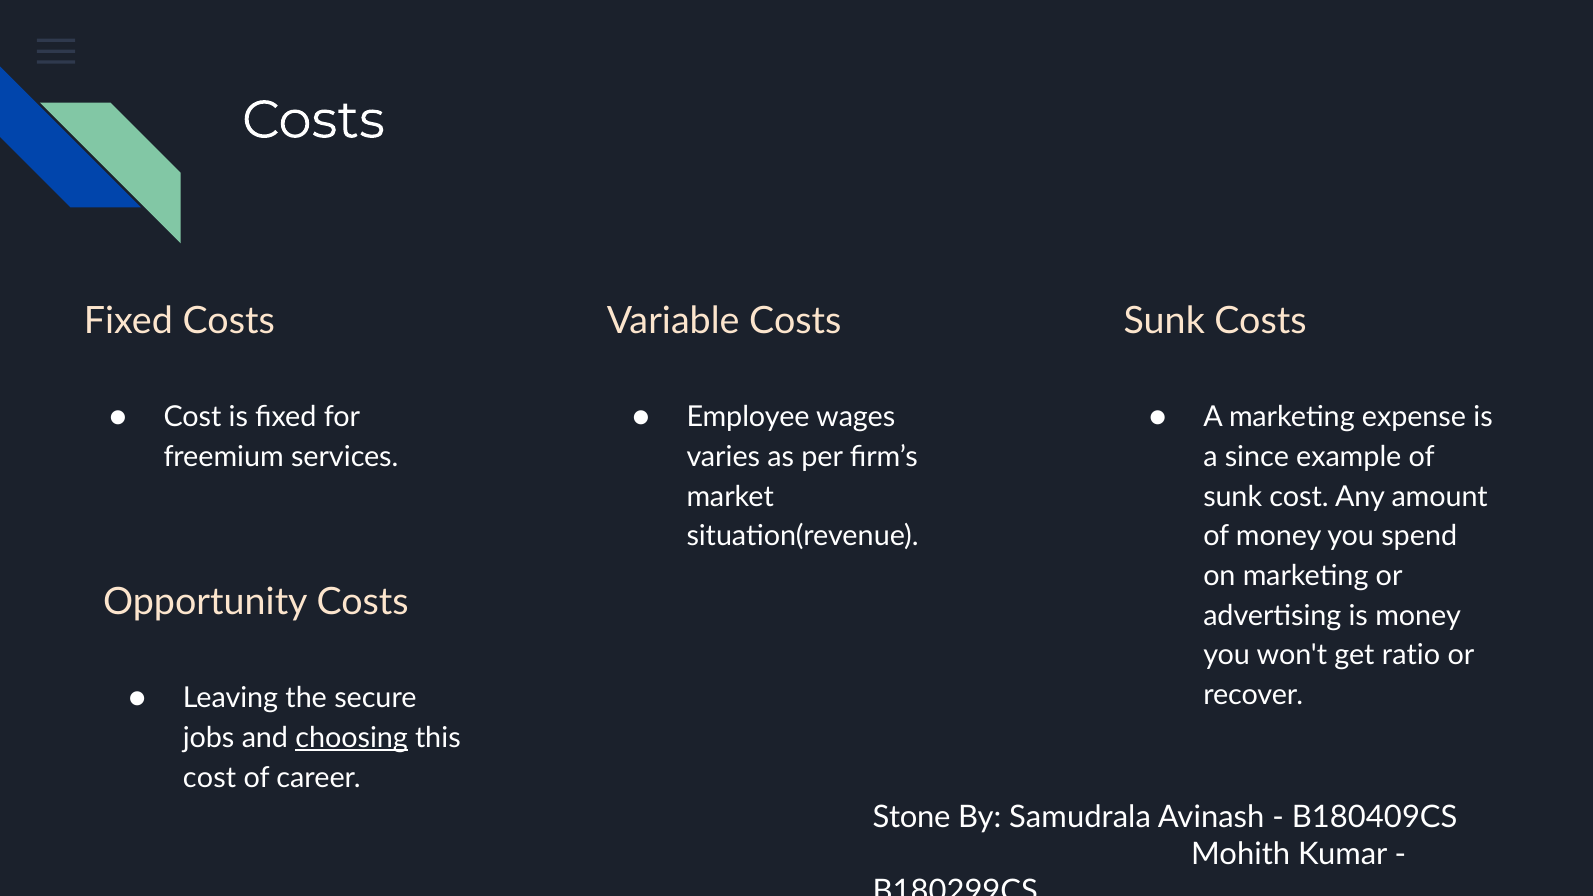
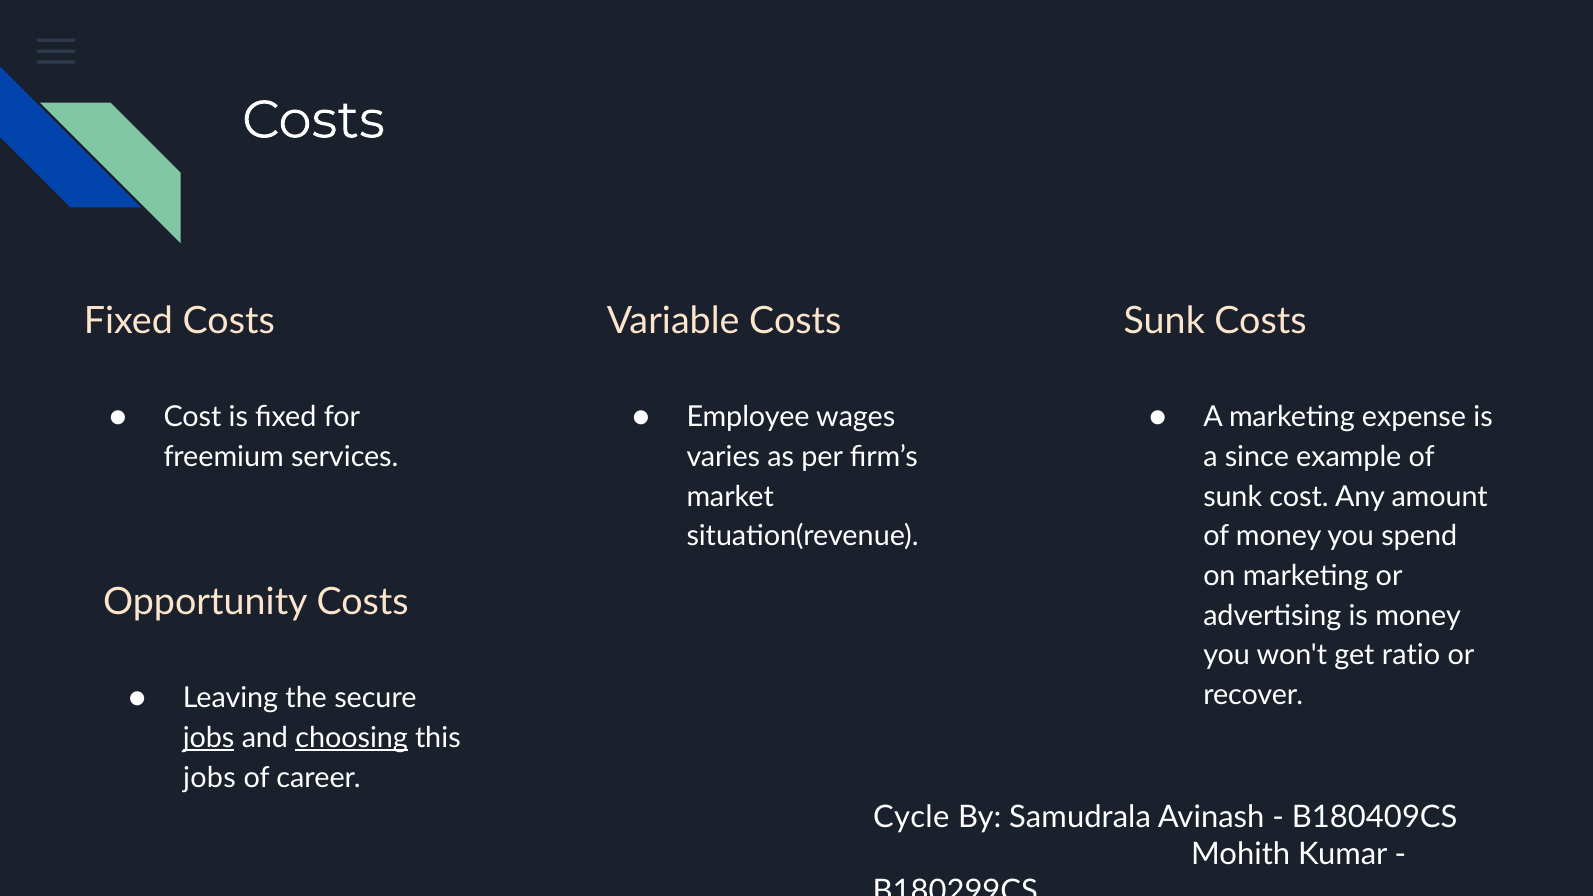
jobs underline: none -> present (209, 738)
cost: cost -> jobs (210, 778)
Stone: Stone -> Cycle (911, 817)
